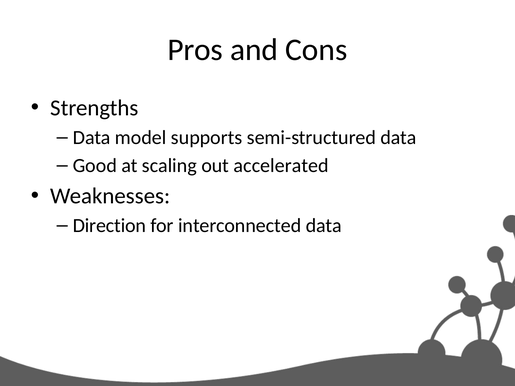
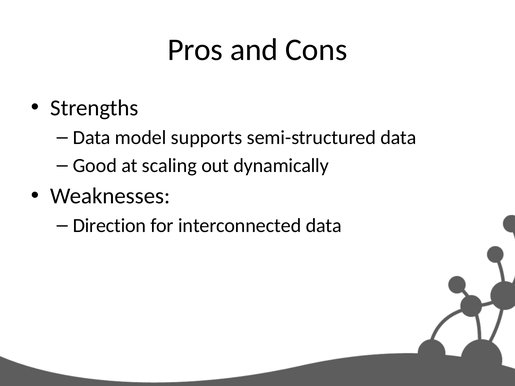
accelerated: accelerated -> dynamically (281, 166)
